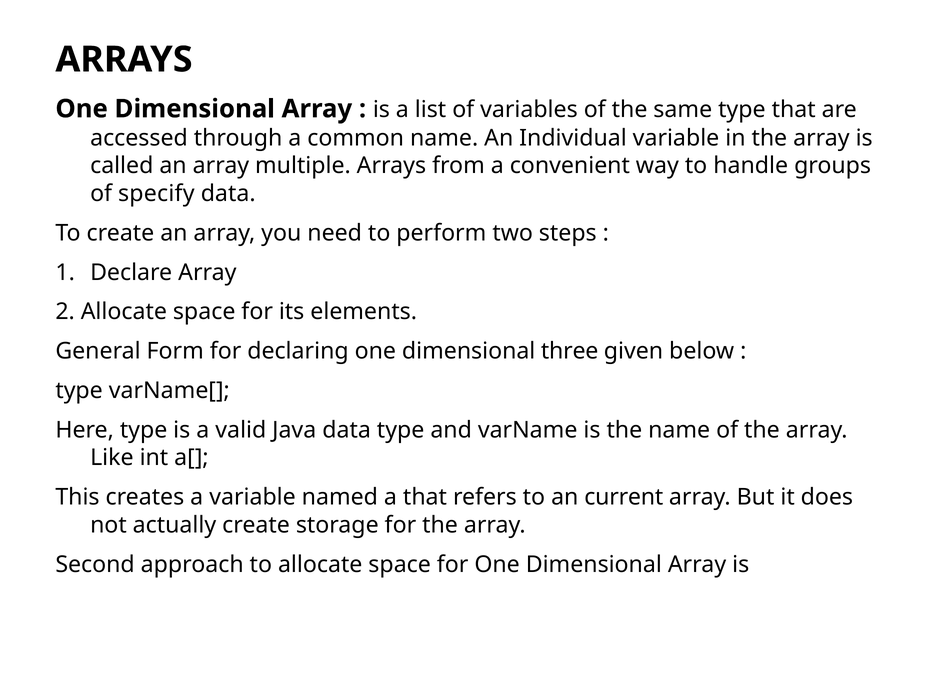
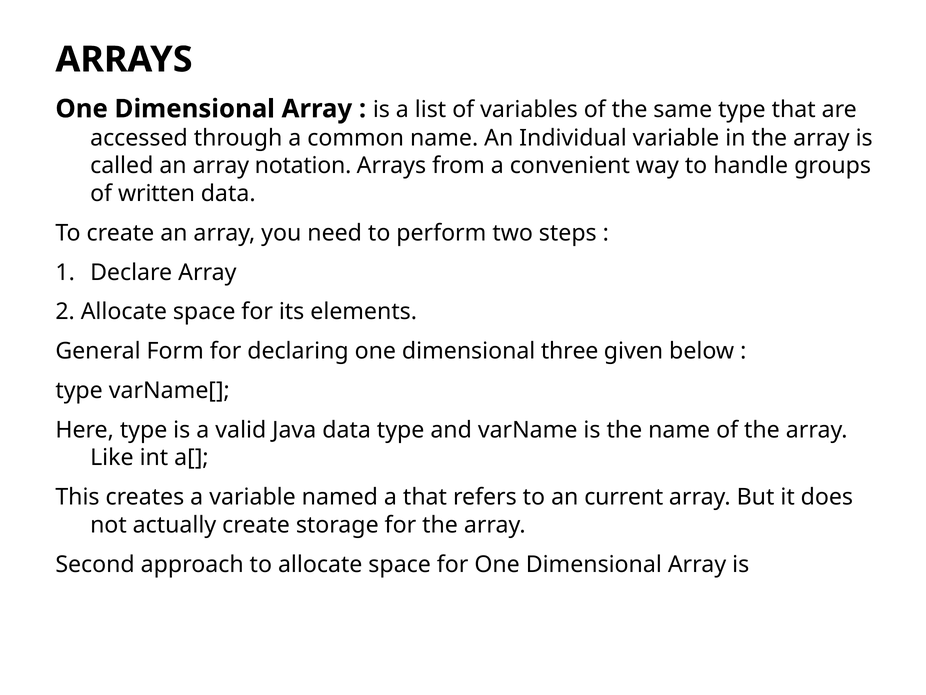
multiple: multiple -> notation (303, 166)
specify: specify -> written (157, 193)
